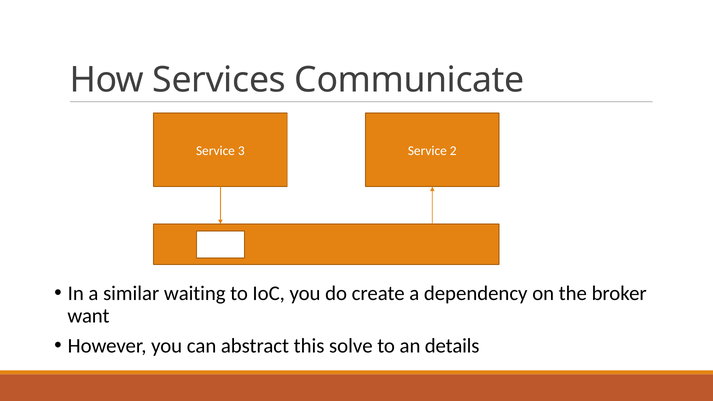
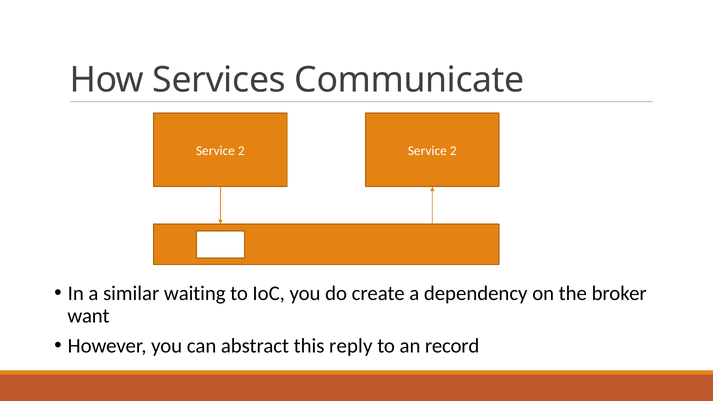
3: 3 -> 2 (241, 151)
solve: solve -> reply (351, 346)
details: details -> record (452, 346)
